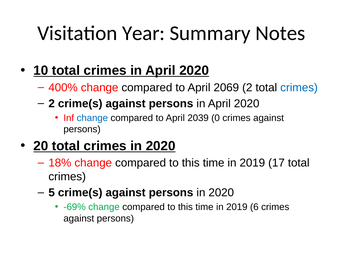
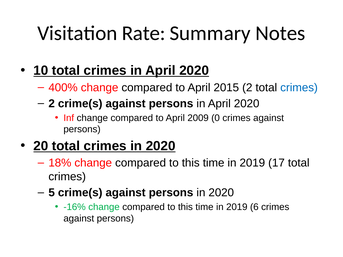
Year: Year -> Rate (144, 33)
2069: 2069 -> 2015 (226, 88)
change colour: blue -> black (92, 118)
2039: 2039 -> 2009 (198, 118)
-69%: -69% -> -16% (75, 207)
